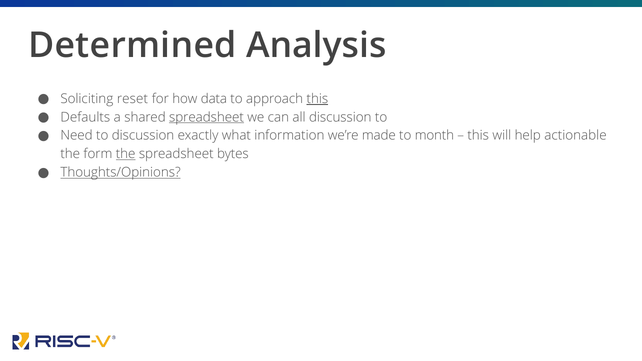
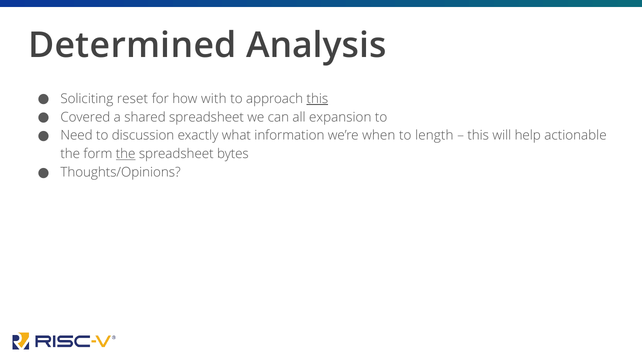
data: data -> with (214, 99)
Defaults: Defaults -> Covered (85, 117)
spreadsheet underline: present -> none (206, 117)
all discussion: discussion -> expansion (340, 117)
made: made -> when (379, 136)
month: month -> length (434, 136)
Thoughts/Opinions underline: present -> none (121, 172)
